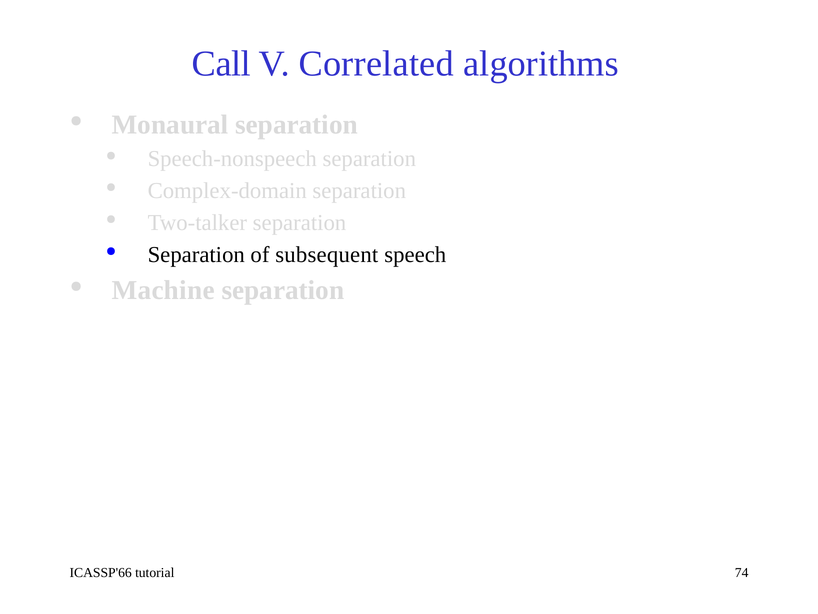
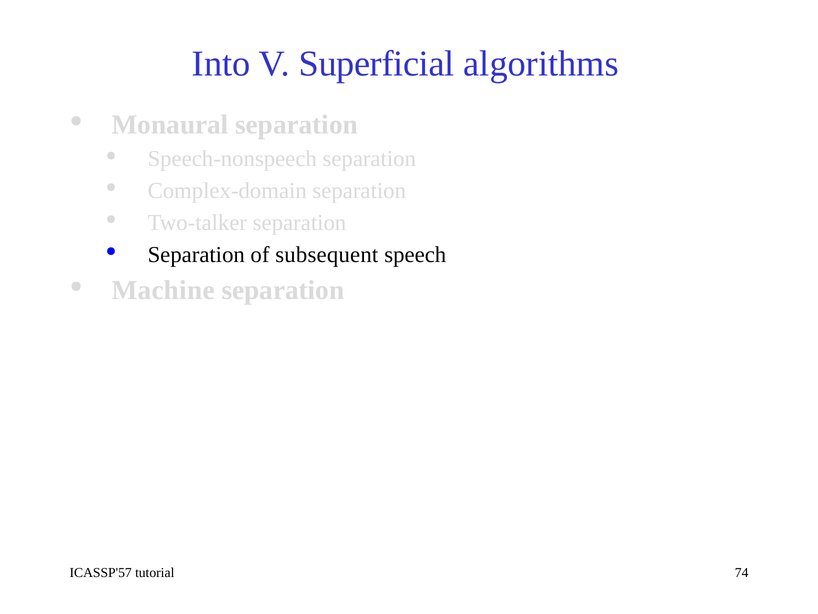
Call: Call -> Into (221, 64)
Correlated: Correlated -> Superficial (377, 64)
ICASSP'66: ICASSP'66 -> ICASSP'57 (101, 572)
